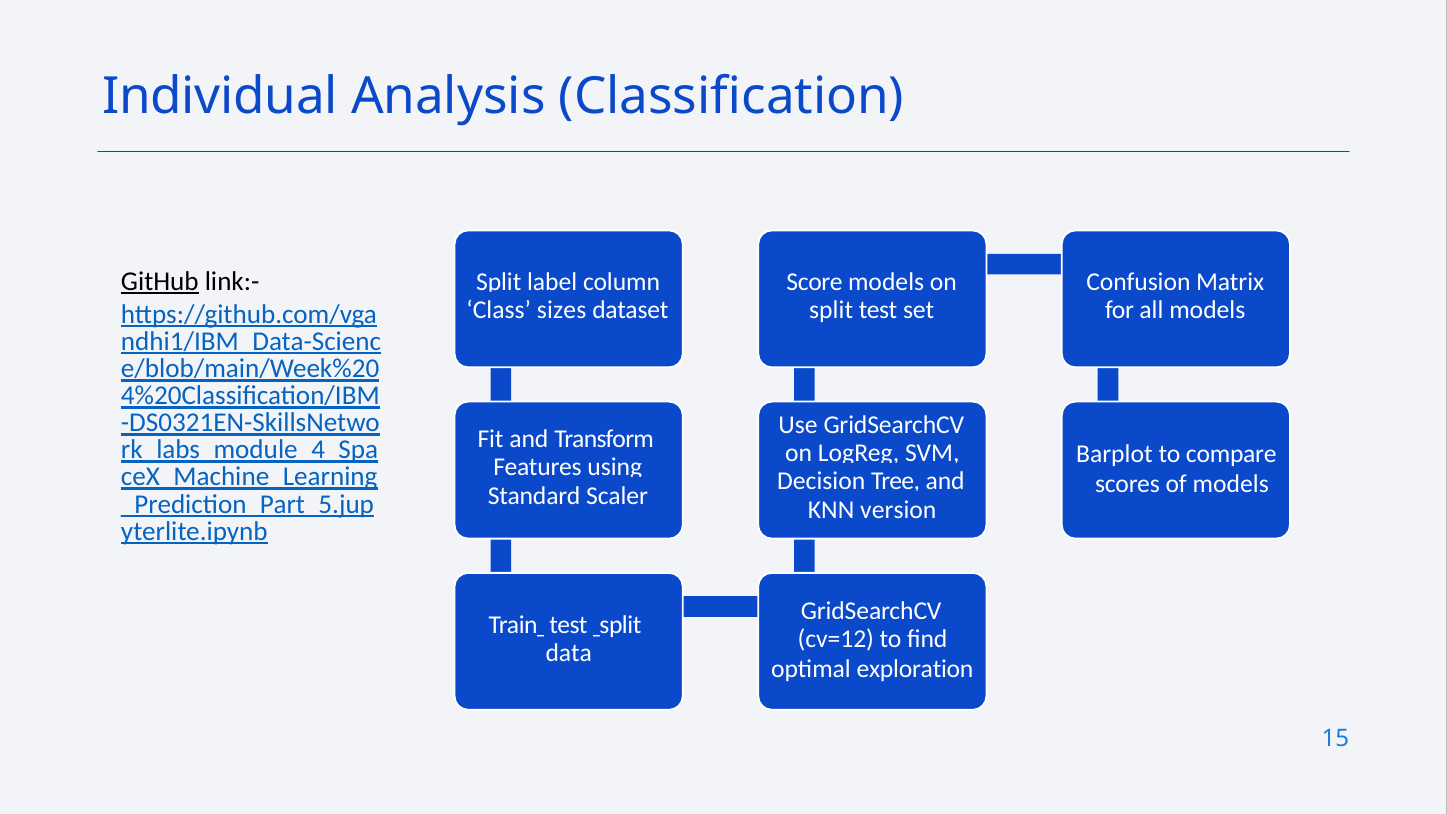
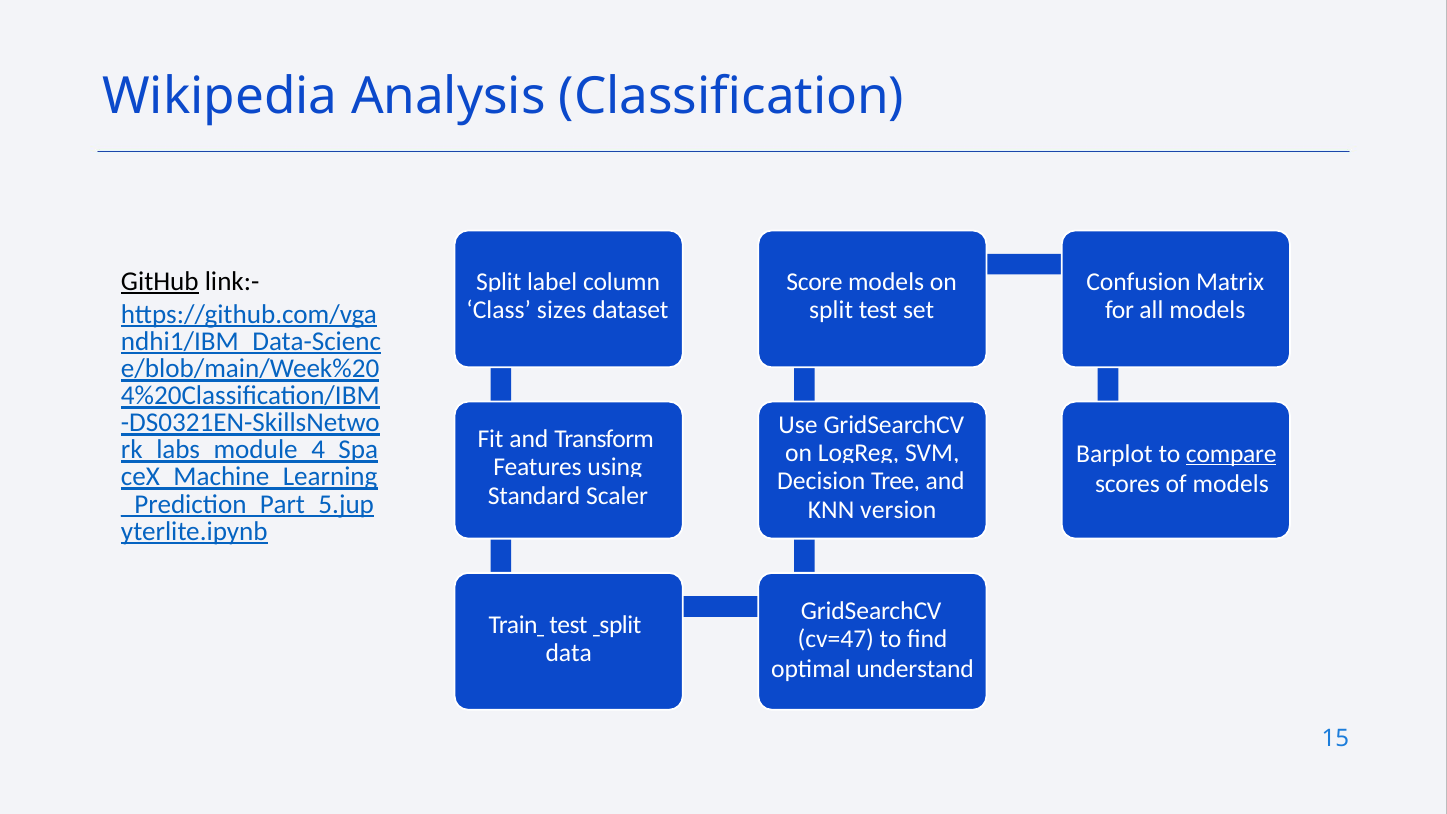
Individual: Individual -> Wikipedia (220, 97)
compare underline: none -> present (1231, 454)
cv=12: cv=12 -> cv=47 (836, 639)
exploration: exploration -> understand (915, 669)
